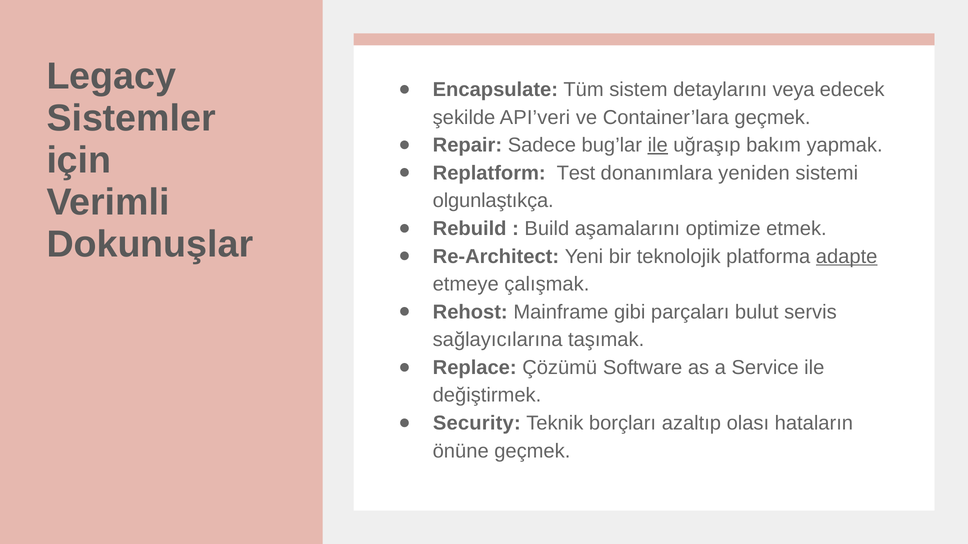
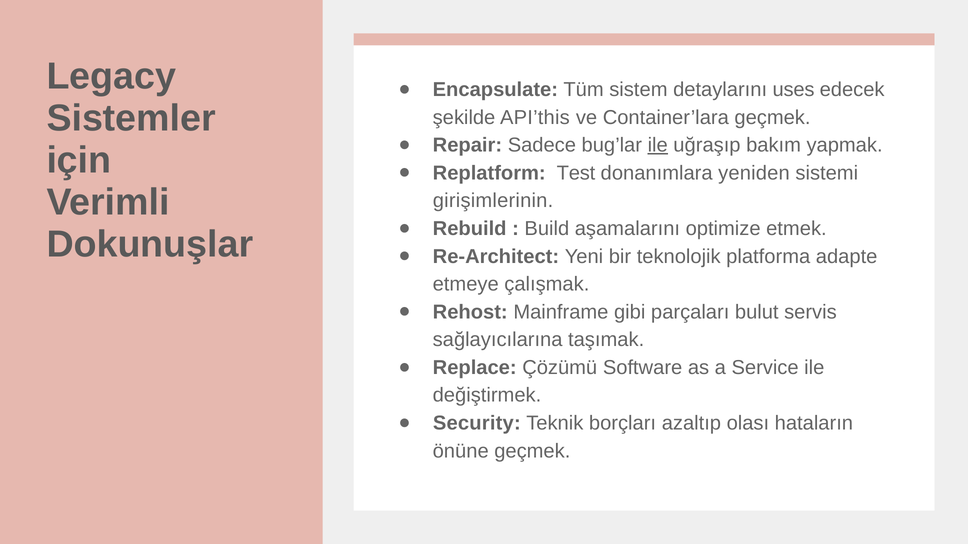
veya: veya -> uses (793, 90)
API’veri: API’veri -> API’this (535, 118)
olgunlaştıkça: olgunlaştıkça -> girişimlerinin (493, 201)
adapte underline: present -> none (847, 257)
